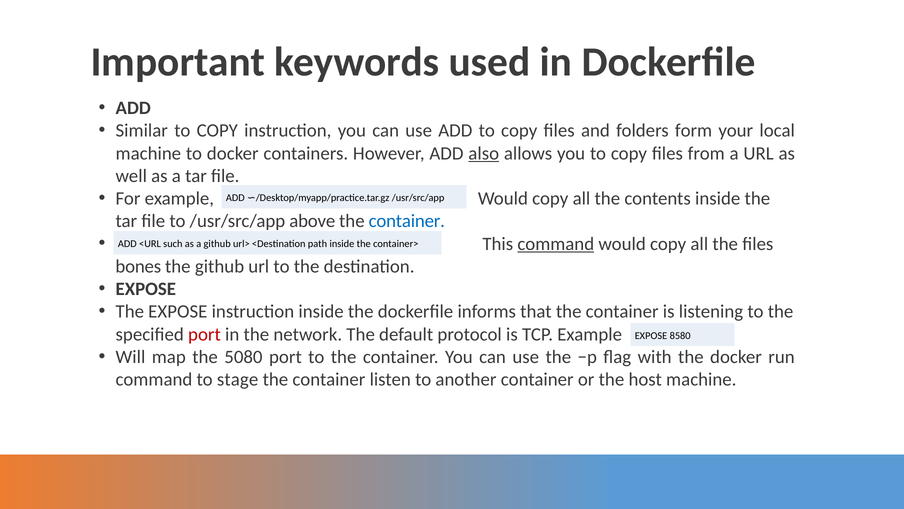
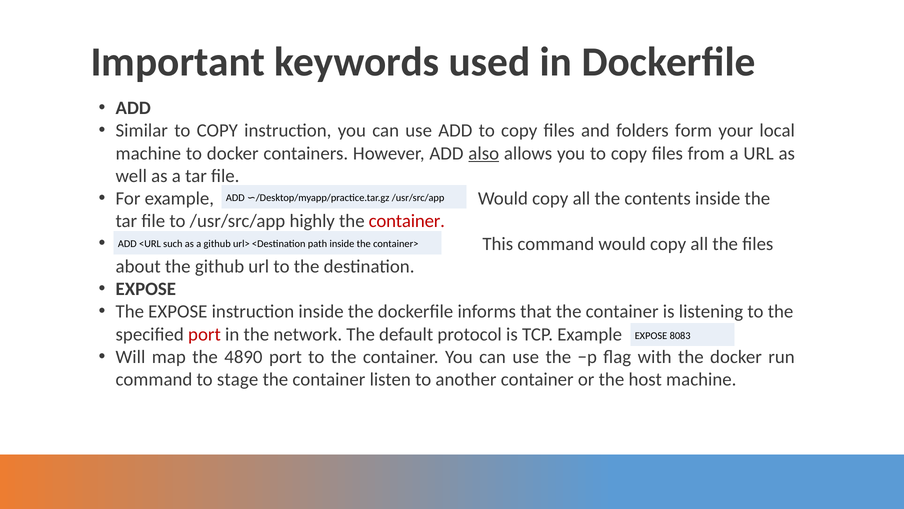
above: above -> highly (312, 221)
container colour: blue -> red (407, 221)
command underline: present -> none (556, 244)
bones: bones -> about (138, 266)
8580: 8580 -> 8083 (680, 335)
5080: 5080 -> 4890 (243, 357)
